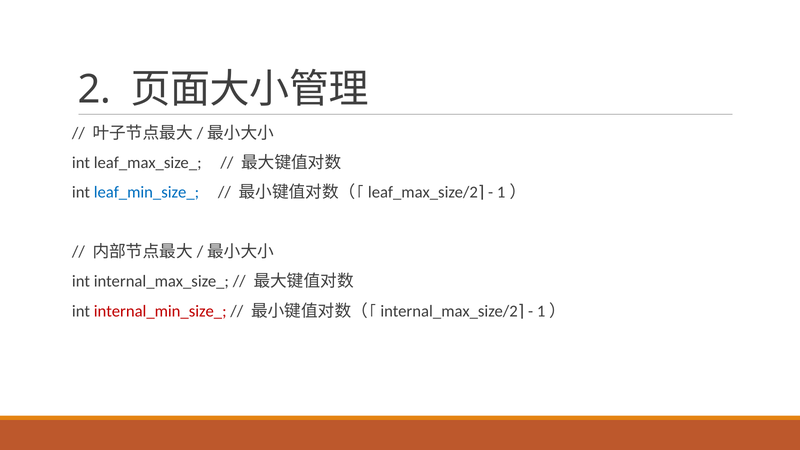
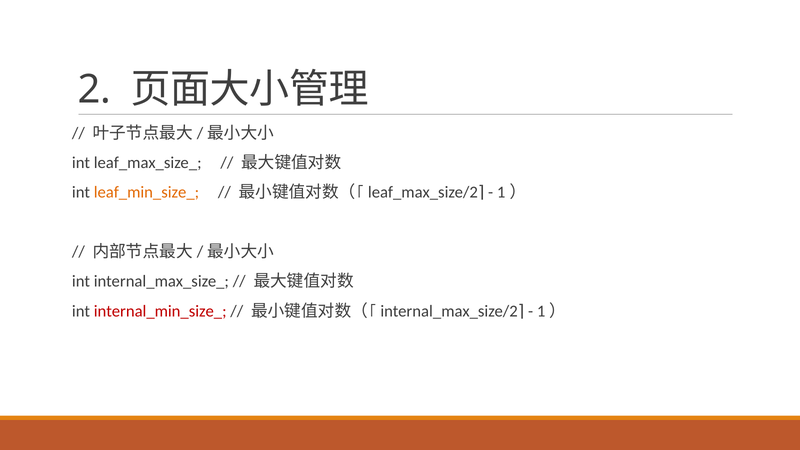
leaf_min_size_ colour: blue -> orange (146, 192)
